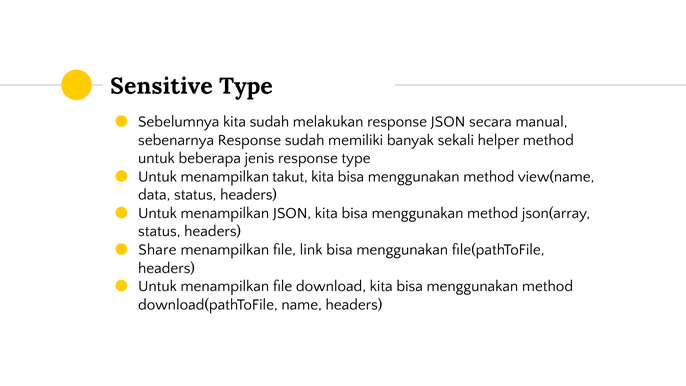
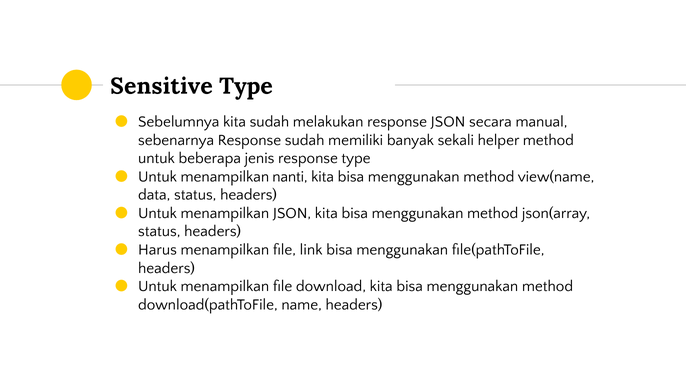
takut: takut -> nanti (290, 177)
Share: Share -> Harus (158, 250)
